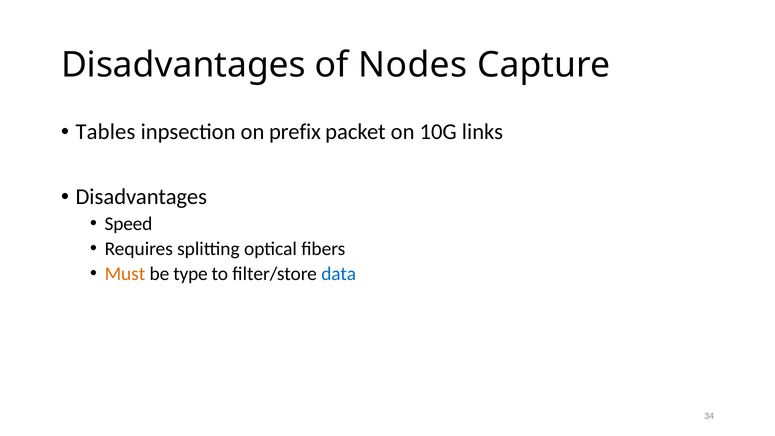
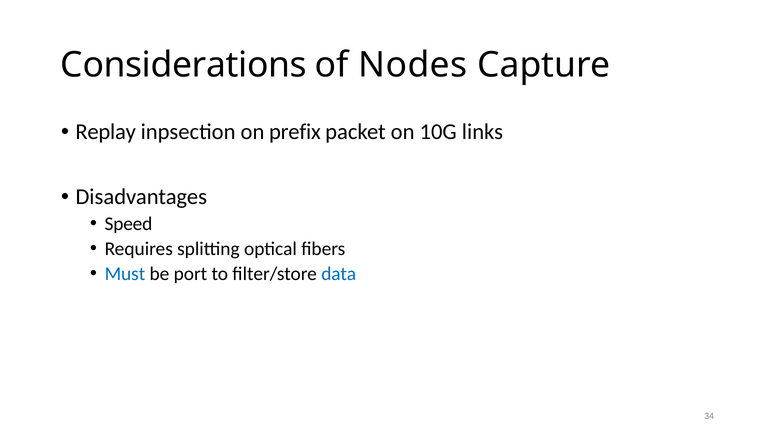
Disadvantages: Disadvantages -> Considerations (184, 65)
Tables: Tables -> Replay (106, 132)
Must colour: orange -> blue (125, 274)
type: type -> port (190, 274)
